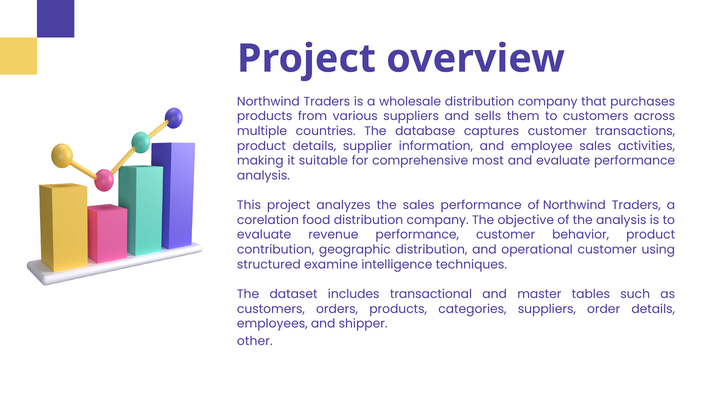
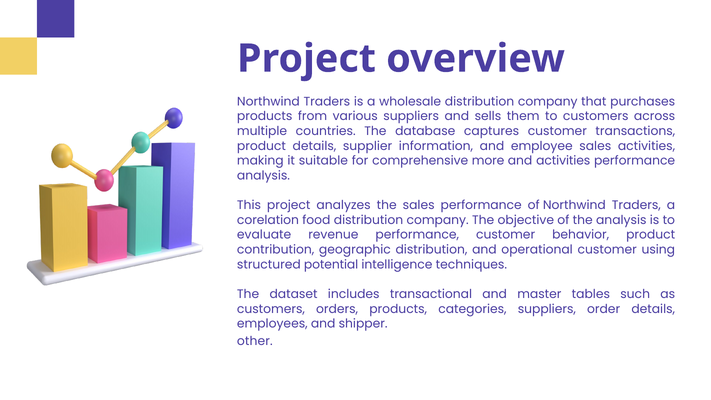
most: most -> more (488, 161)
and evaluate: evaluate -> activities (563, 161)
examine: examine -> potential (331, 264)
